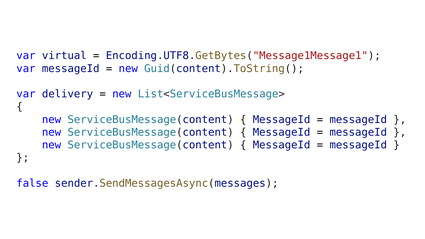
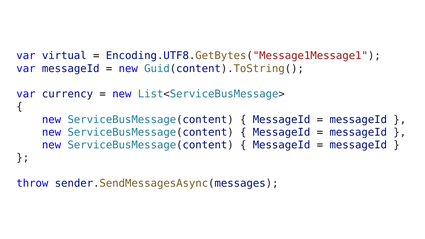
delivery: delivery -> currency (68, 94)
false: false -> throw (32, 183)
